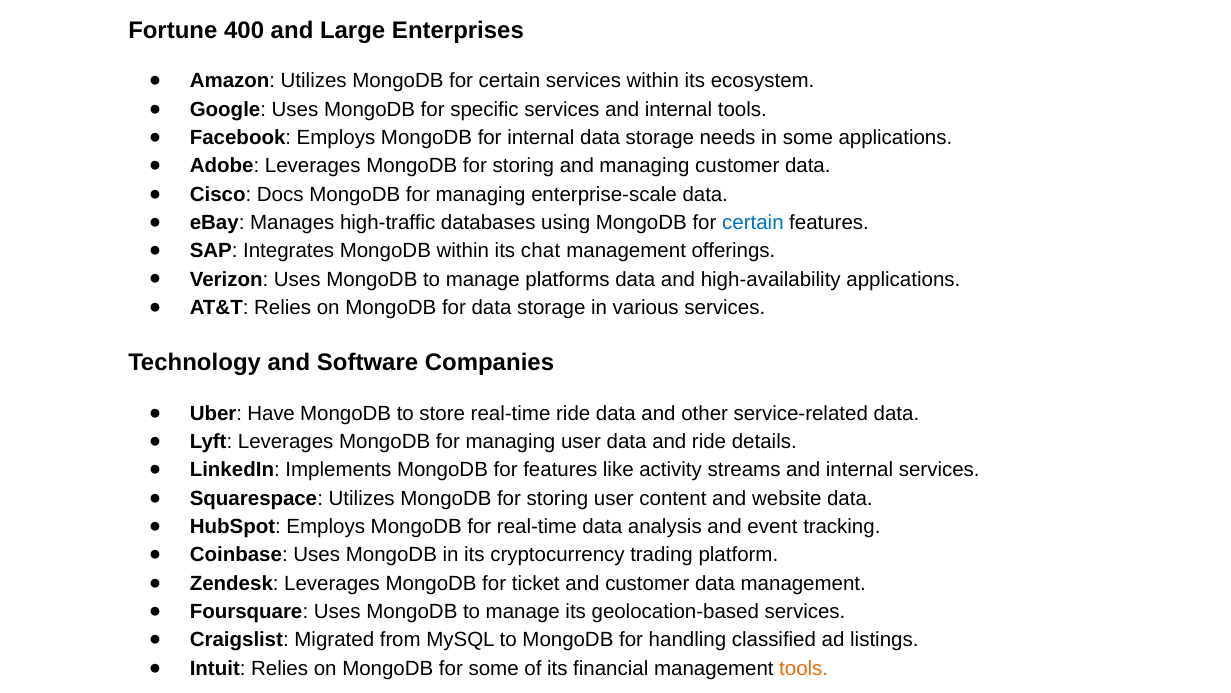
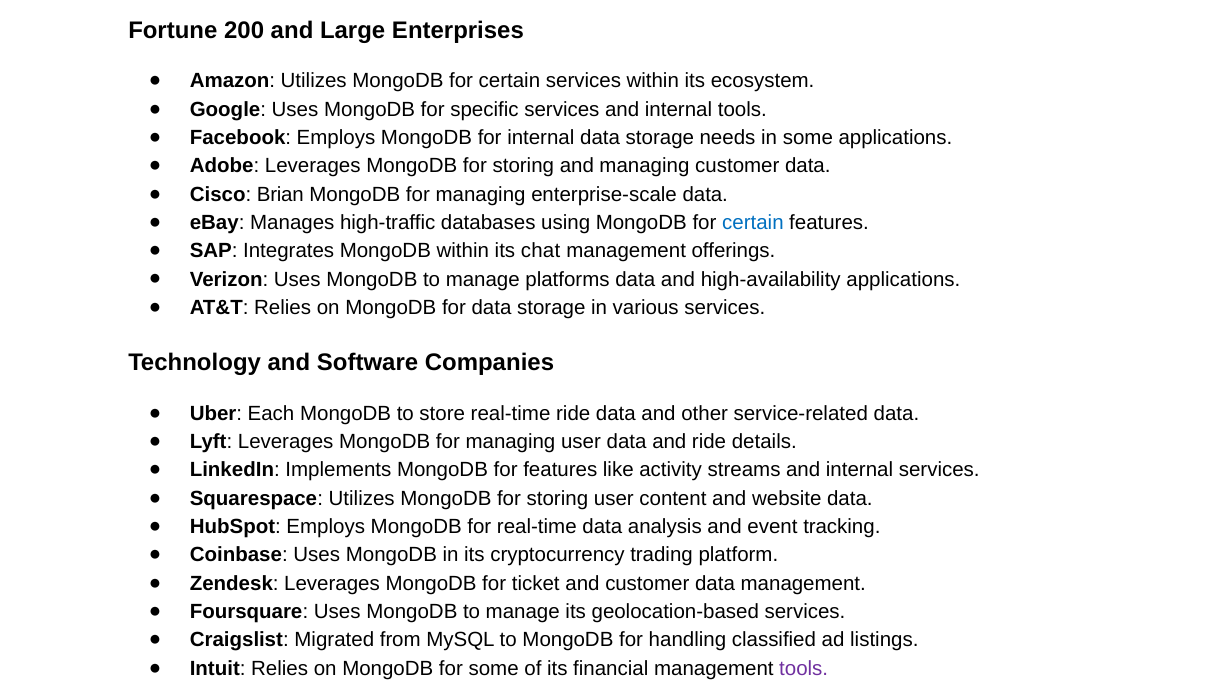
400: 400 -> 200 (244, 30)
Docs: Docs -> Brian (280, 194)
Have: Have -> Each (271, 413)
tools colour: orange -> purple (804, 668)
